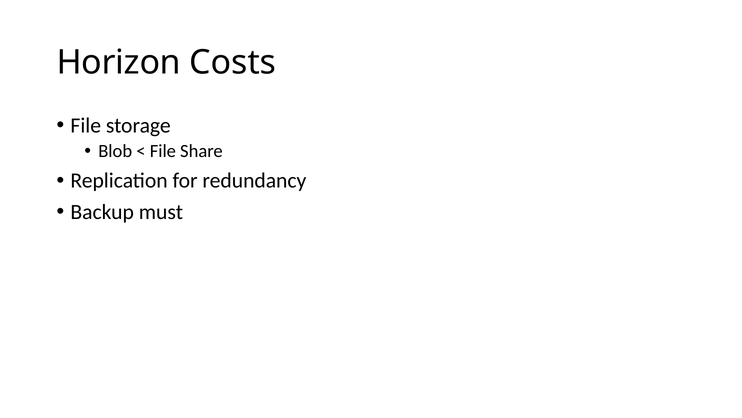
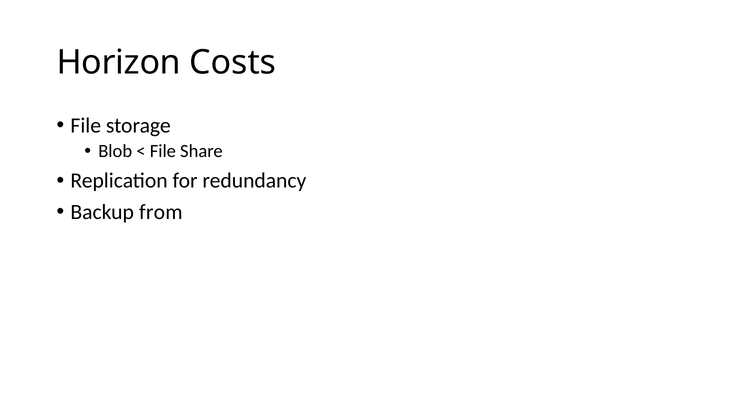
must: must -> from (161, 212)
